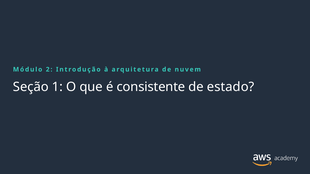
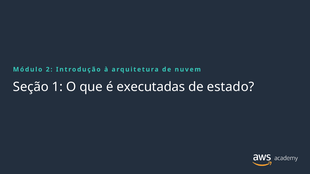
consistente: consistente -> executadas (151, 87)
